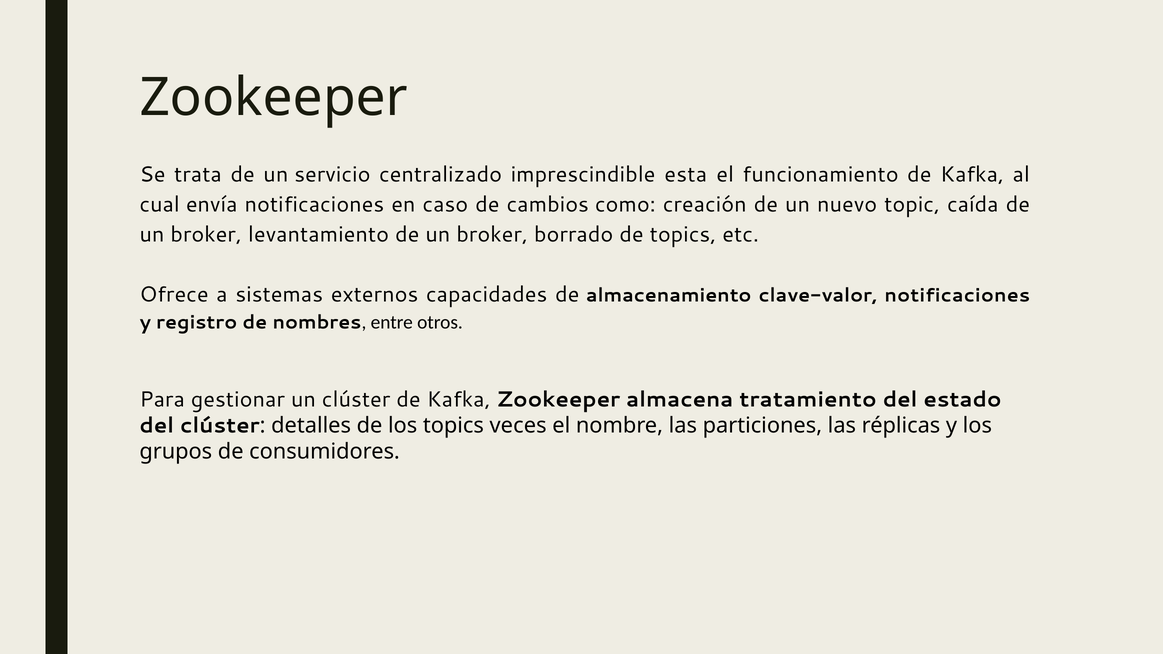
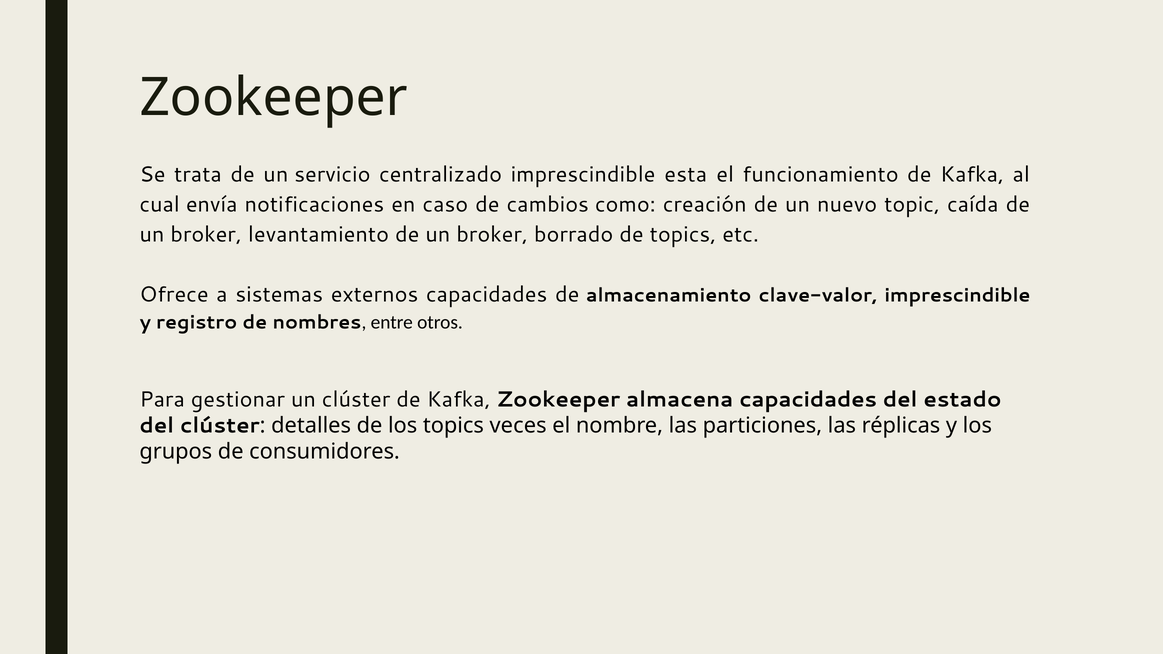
clave-valor notificaciones: notificaciones -> imprescindible (957, 295)
almacena tratamiento: tratamiento -> capacidades (808, 399)
